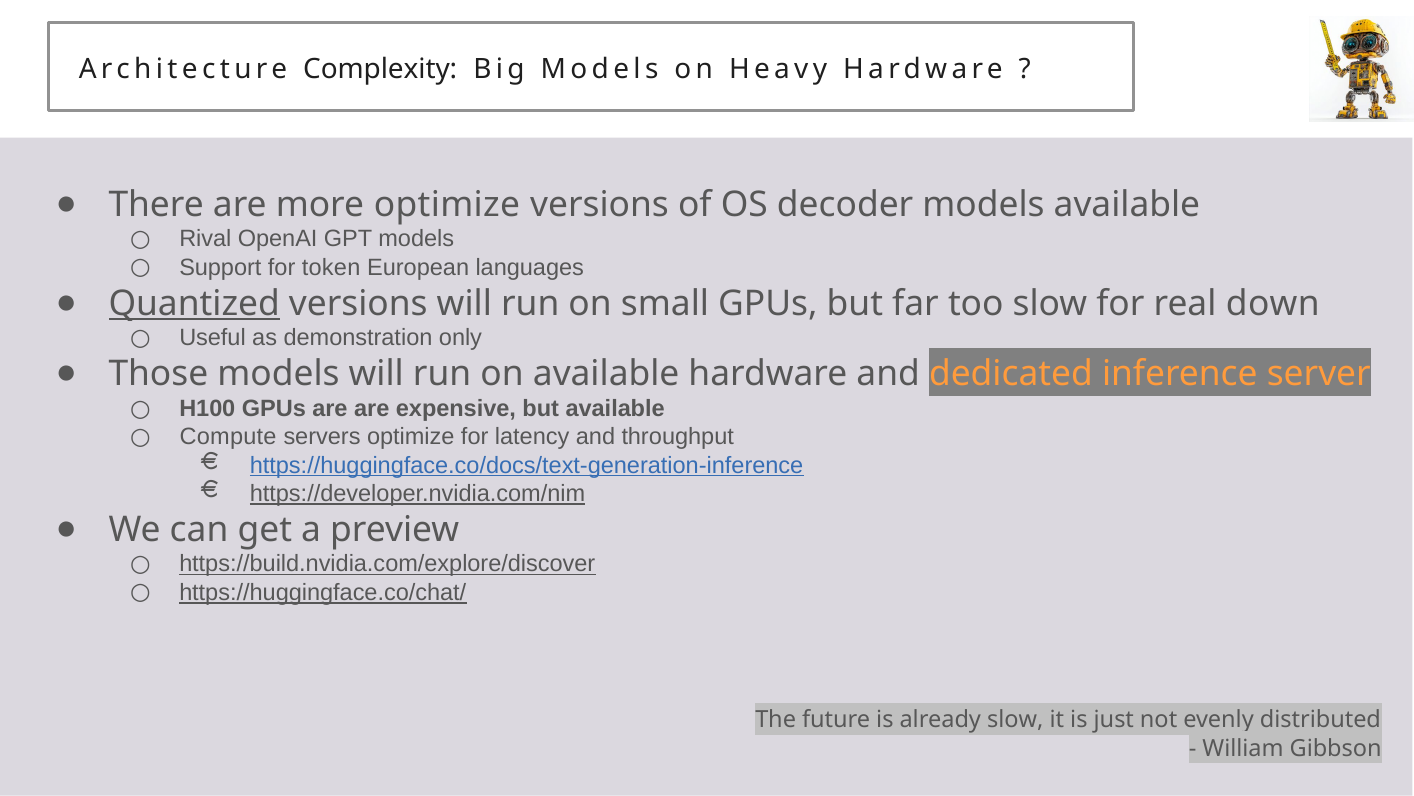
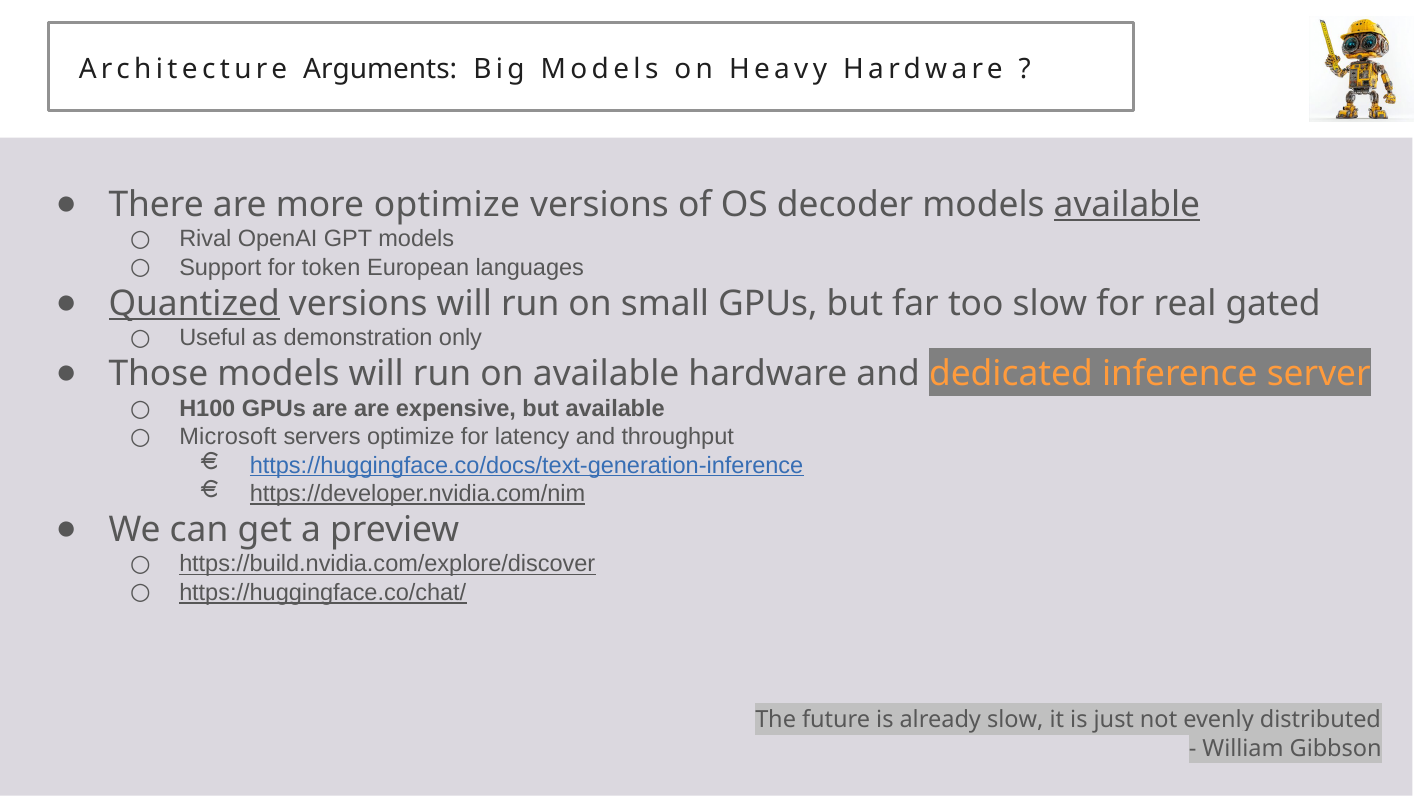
Complexity: Complexity -> Arguments (380, 69)
available underline: none -> present (1127, 204)
down: down -> gated (1273, 303)
Compute: Compute -> Microsoft (228, 437)
